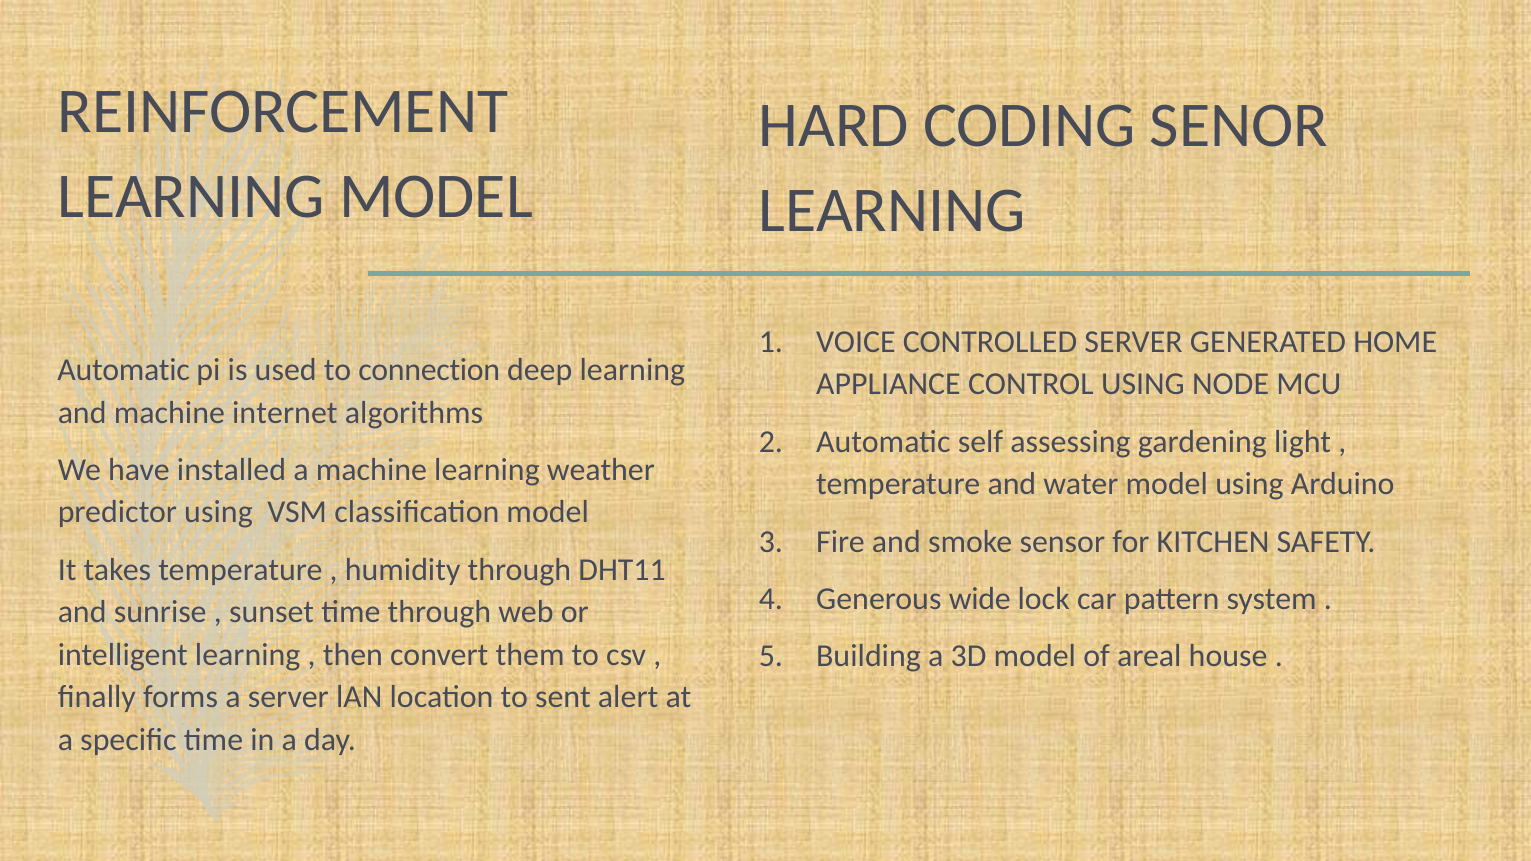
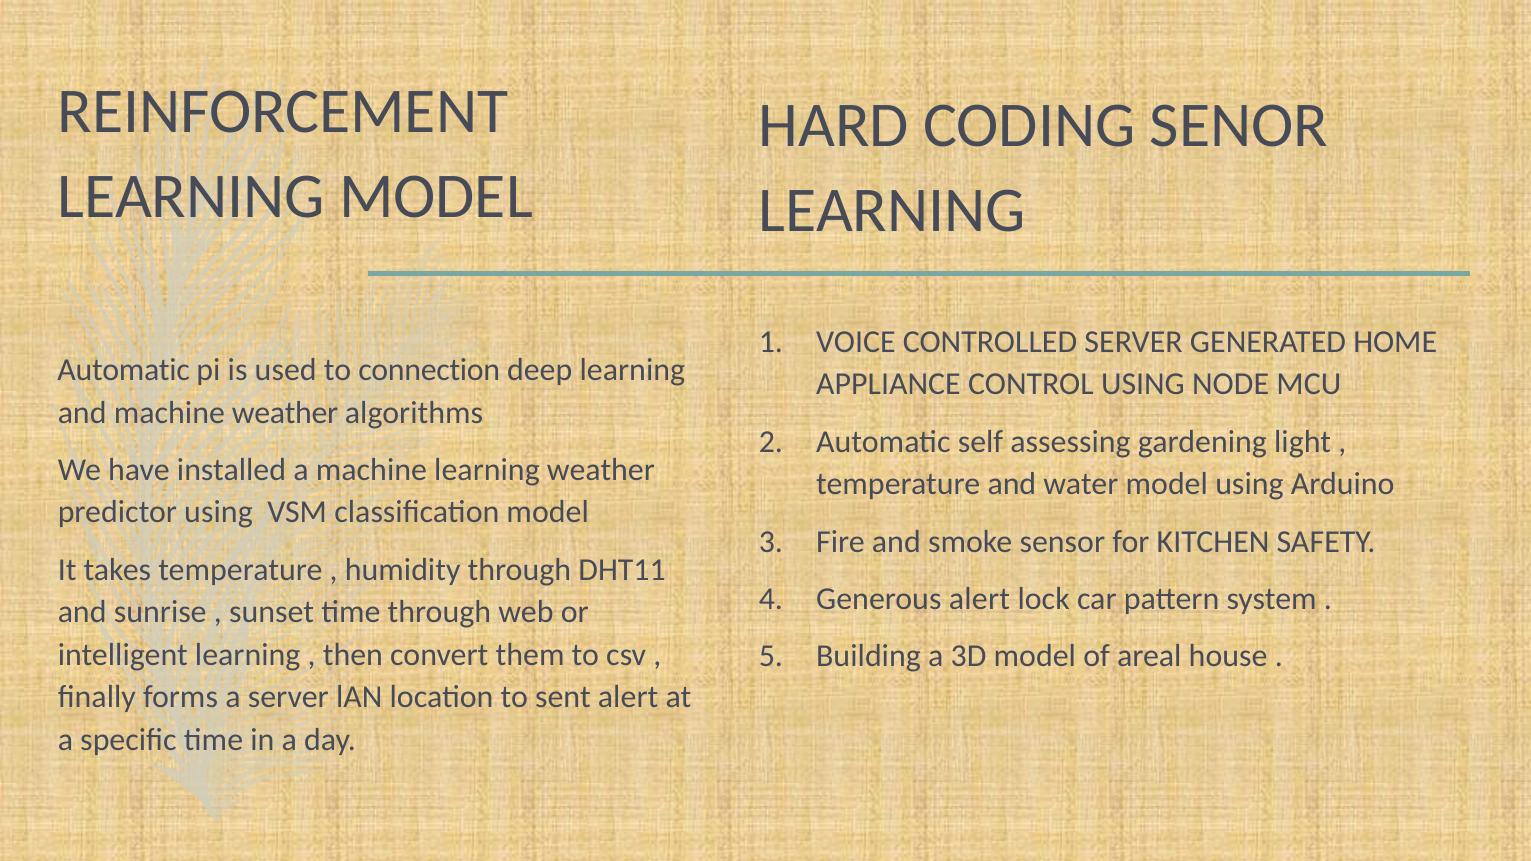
machine internet: internet -> weather (285, 413)
Generous wide: wide -> alert (979, 599)
